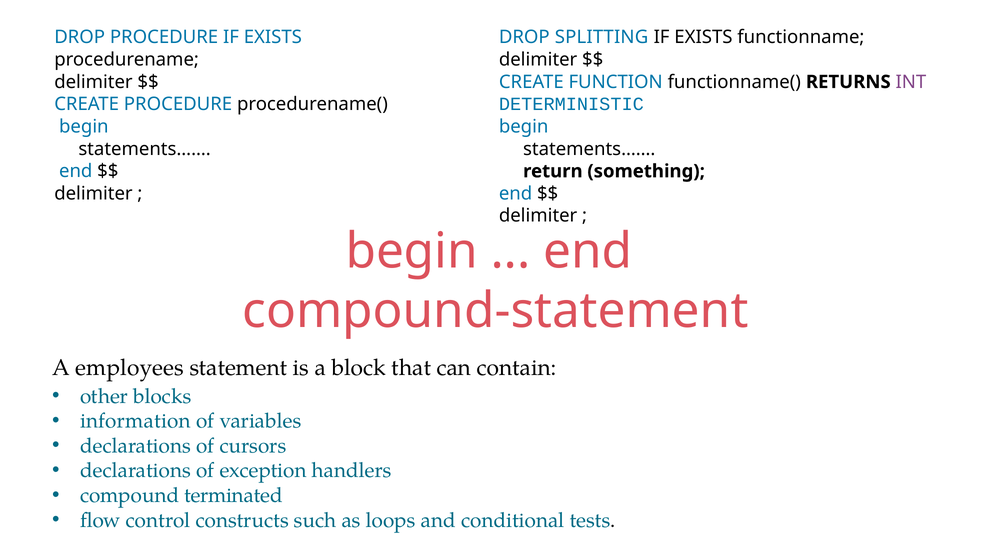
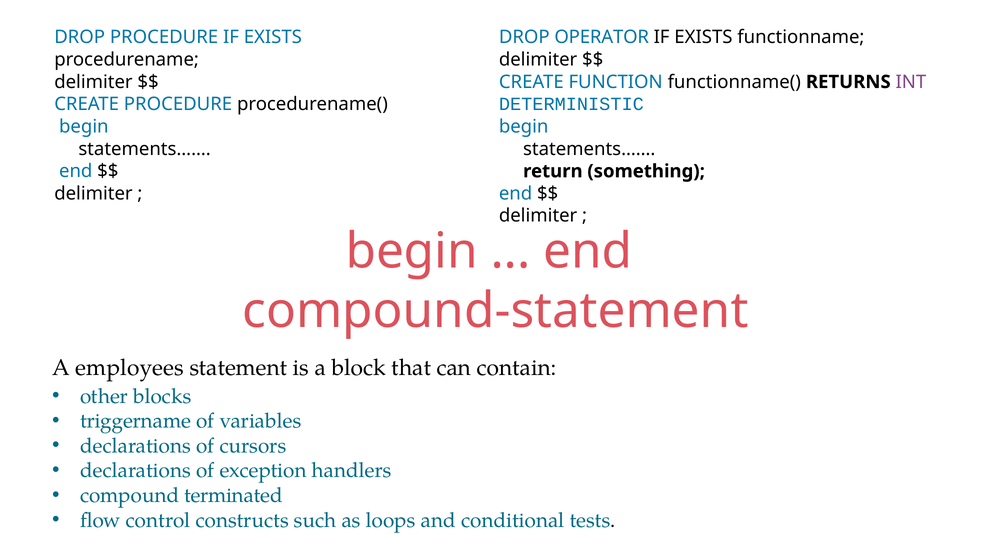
SPLITTING: SPLITTING -> OPERATOR (602, 37)
information: information -> triggername (136, 421)
